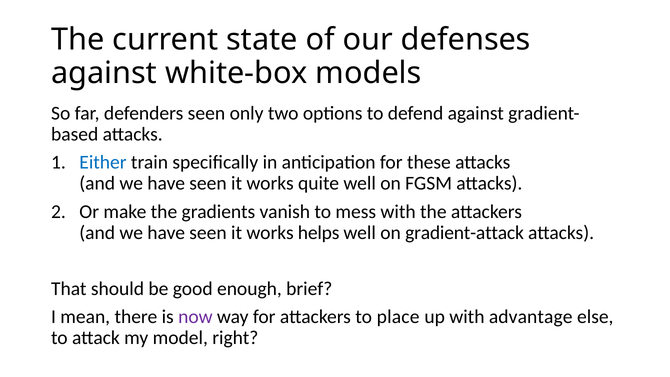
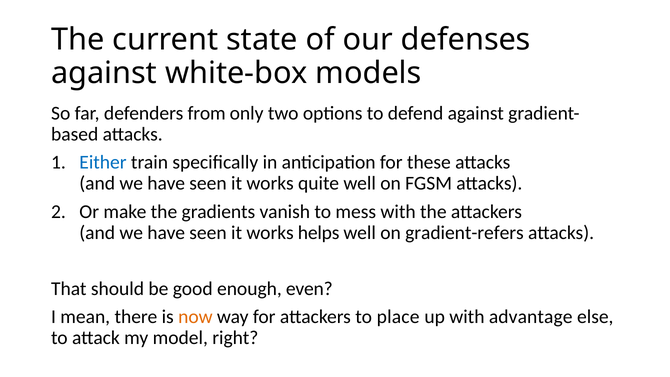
defenders seen: seen -> from (207, 113)
gradient-attack: gradient-attack -> gradient-refers (464, 233)
brief: brief -> even (309, 289)
now colour: purple -> orange (195, 317)
